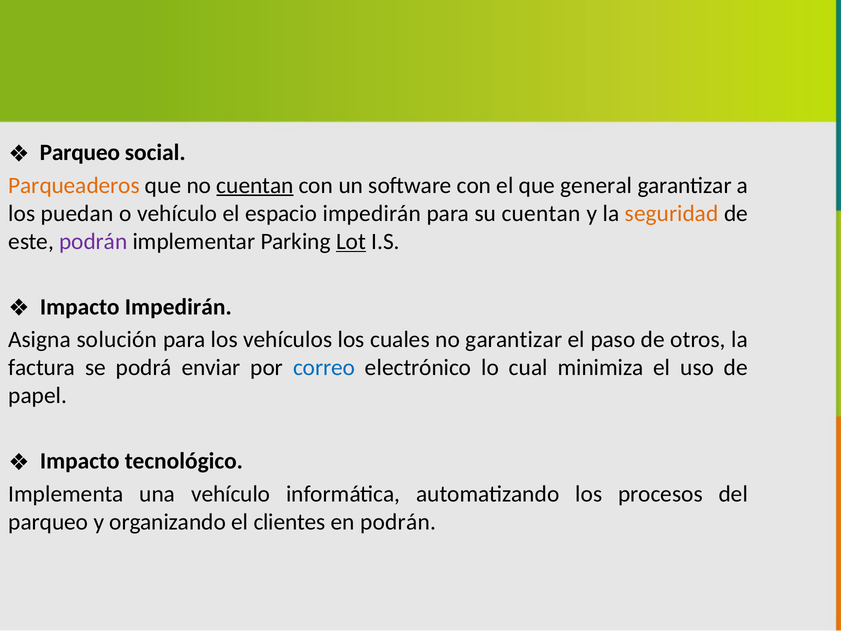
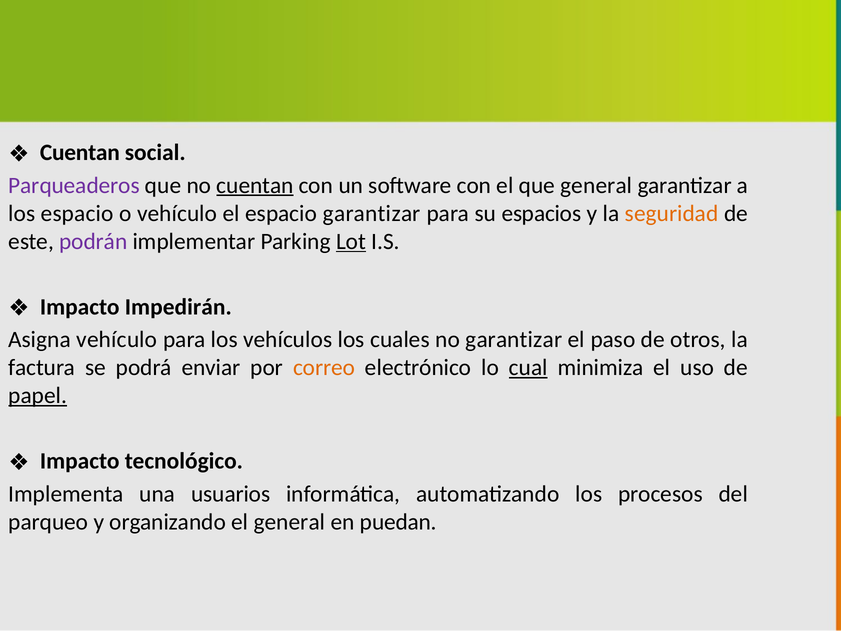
Parqueo: Parqueo -> Cuentan (80, 153)
Parqueaderos colour: orange -> purple (74, 185)
los puedan: puedan -> espacio (77, 213)
espacio impedirán: impedirán -> garantizar (372, 213)
su cuentan: cuentan -> espacios (541, 213)
Asigna solución: solución -> vehículo (117, 339)
correo colour: blue -> orange (324, 368)
cual underline: none -> present (528, 368)
papel underline: none -> present (38, 396)
una vehículo: vehículo -> usuarios (231, 494)
el clientes: clientes -> general (289, 522)
en podrán: podrán -> puedan (398, 522)
